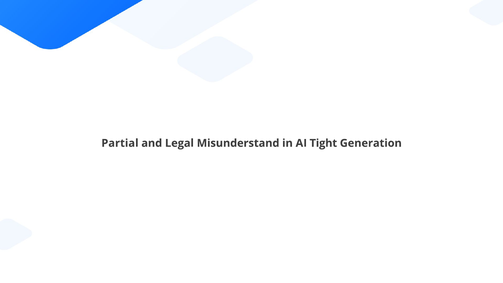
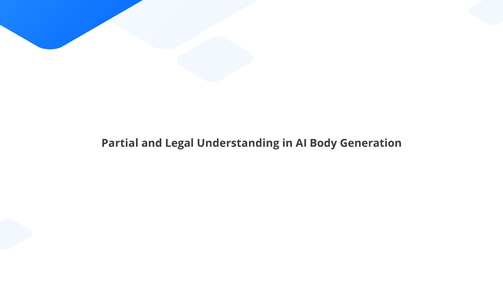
Misunderstand: Misunderstand -> Understanding (238, 143)
Tight: Tight -> Body (323, 143)
